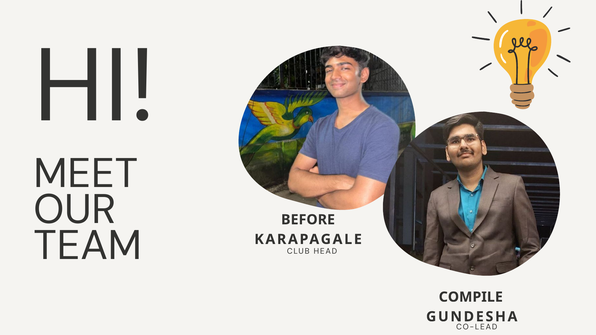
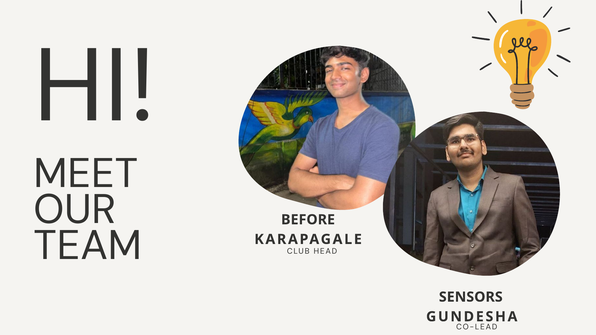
COMPILE: COMPILE -> SENSORS (471, 297)
